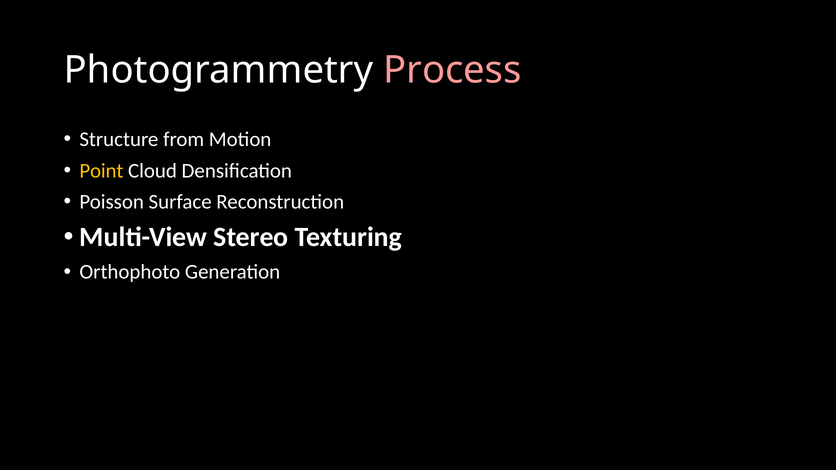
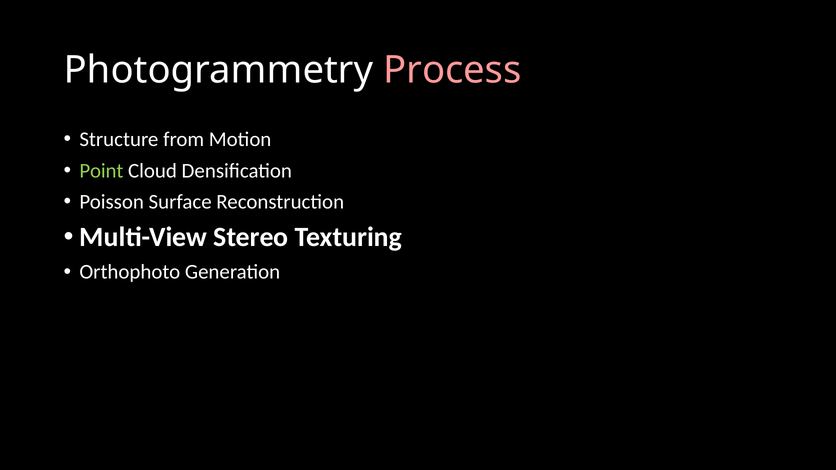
Point colour: yellow -> light green (101, 171)
